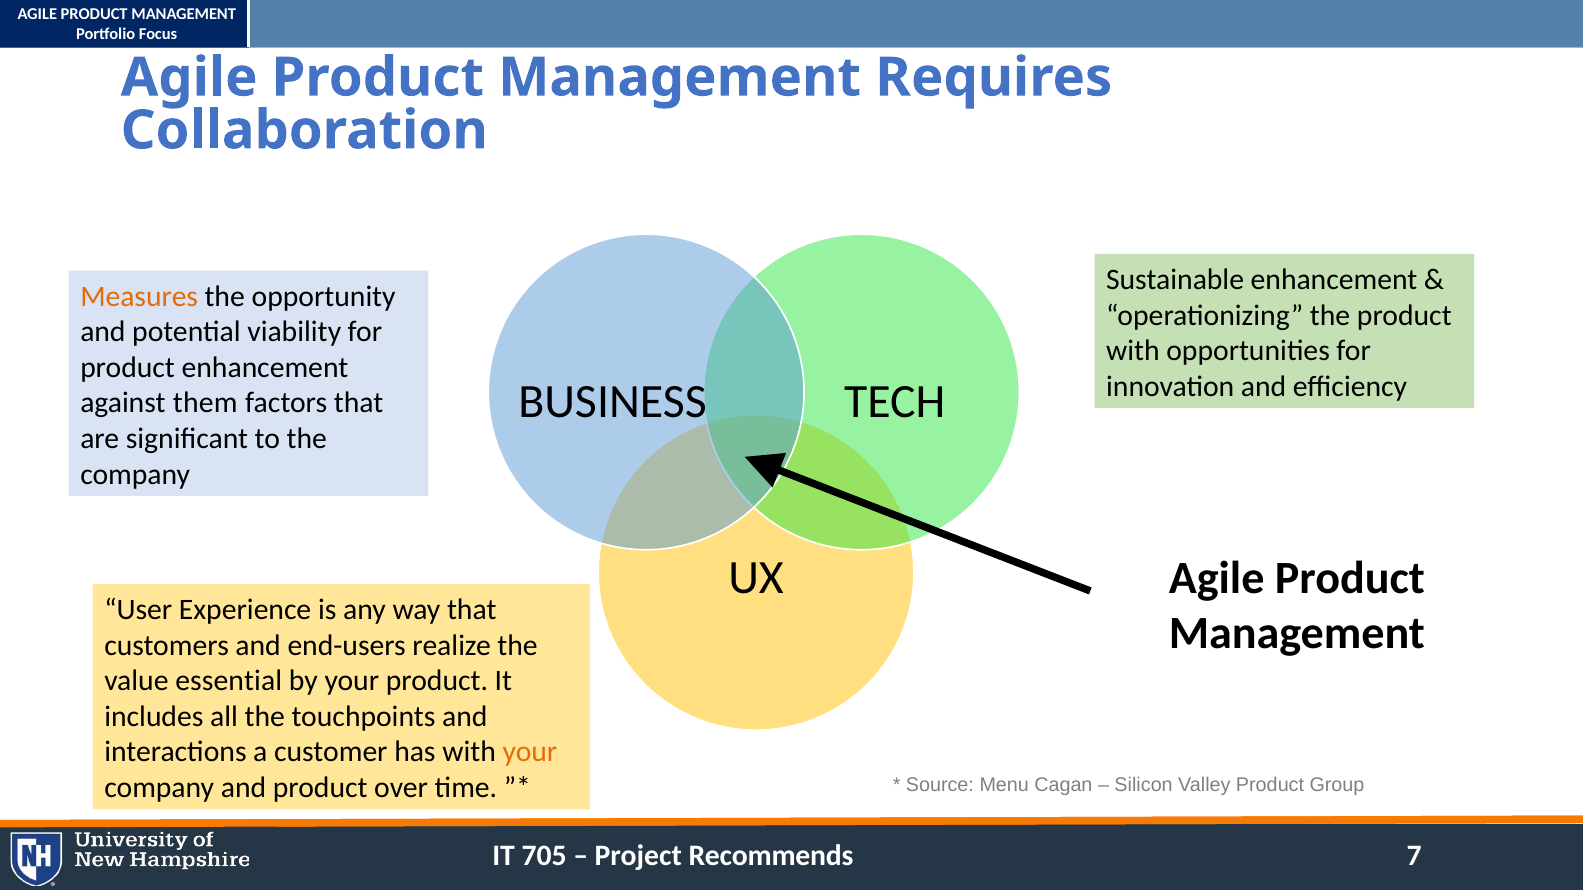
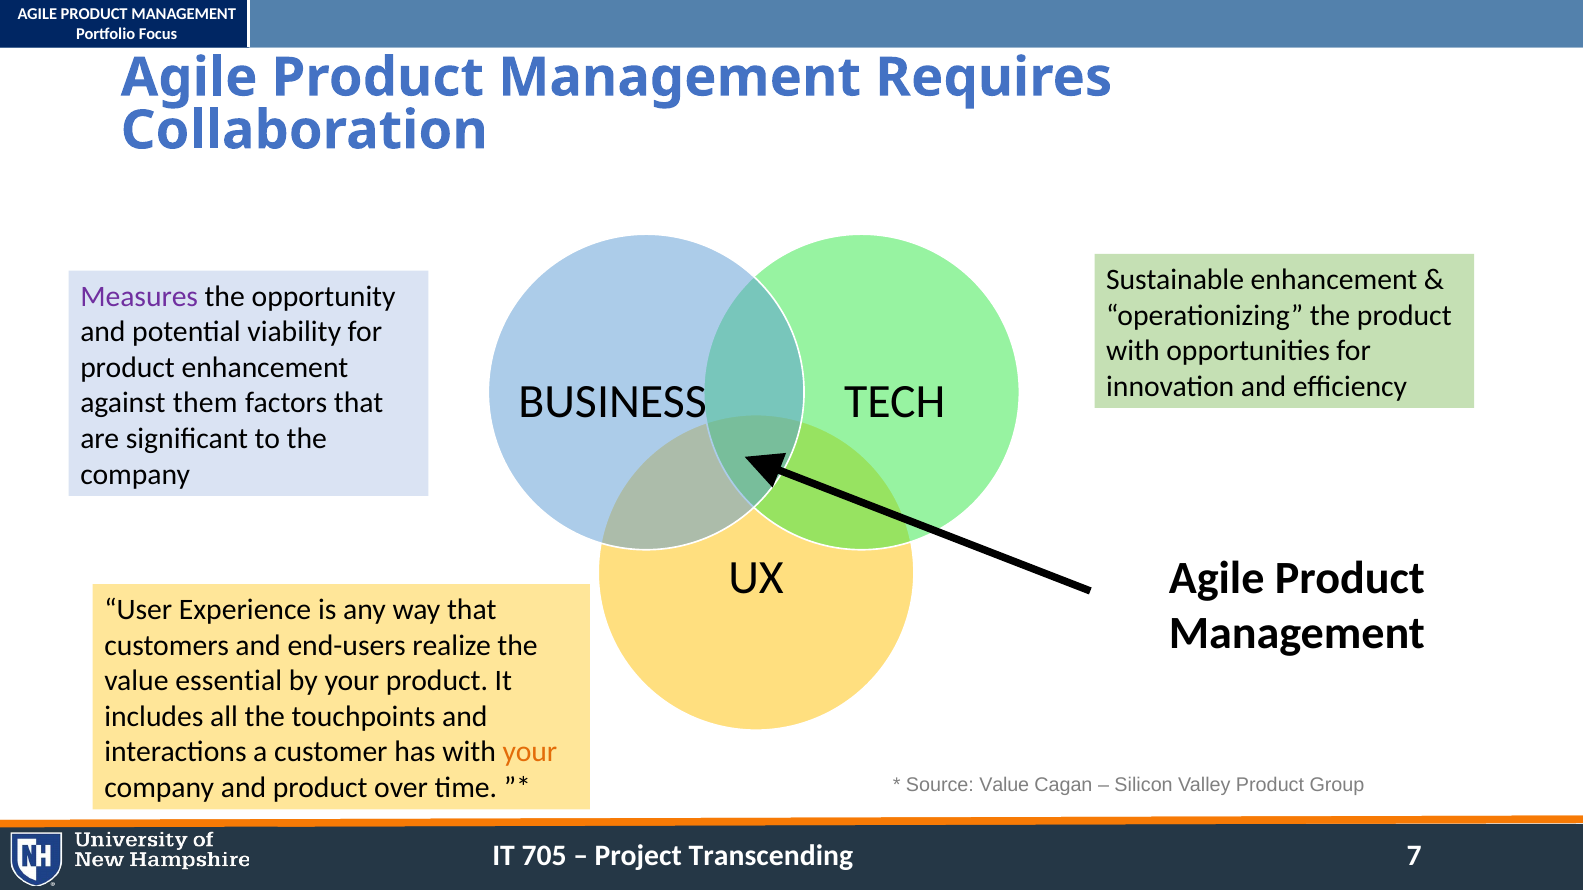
Measures colour: orange -> purple (139, 297)
Source Menu: Menu -> Value (1004, 785)
Recommends: Recommends -> Transcending (771, 856)
